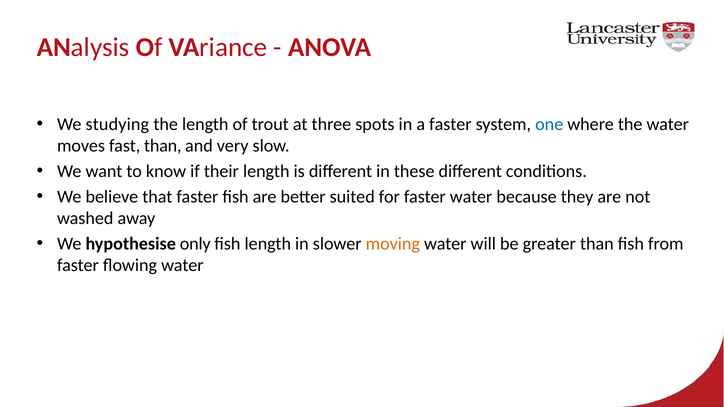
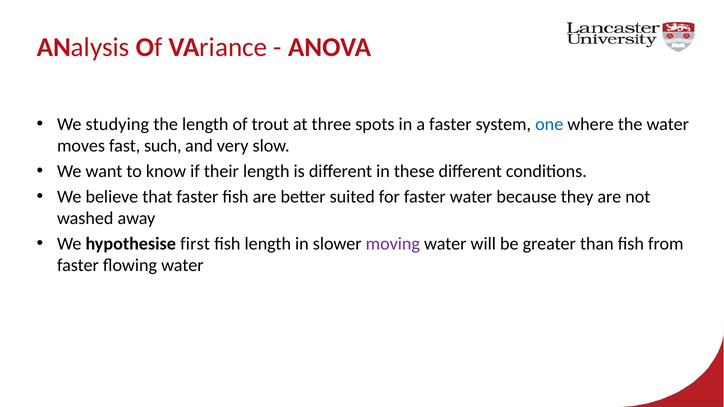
fast than: than -> such (163, 146)
only: only -> first (195, 244)
moving colour: orange -> purple (393, 244)
